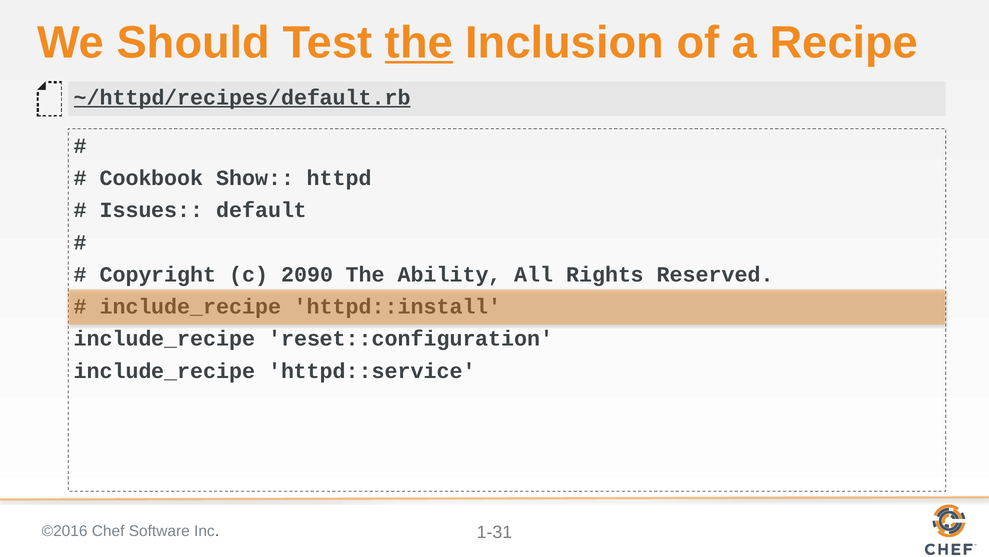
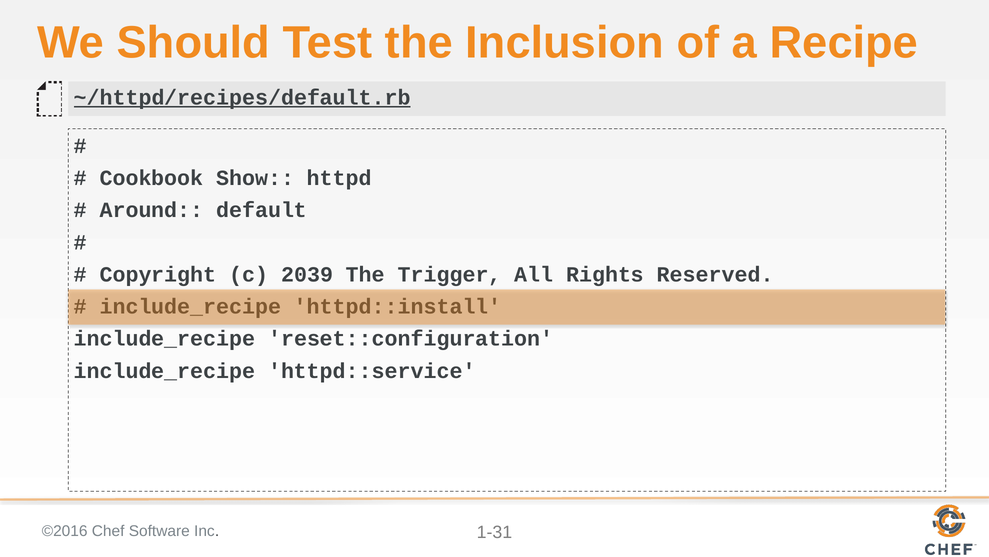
the underline: present -> none (419, 43)
Issues: Issues -> Around (152, 210)
2090: 2090 -> 2039 (307, 274)
Ability: Ability -> Trigger (450, 274)
